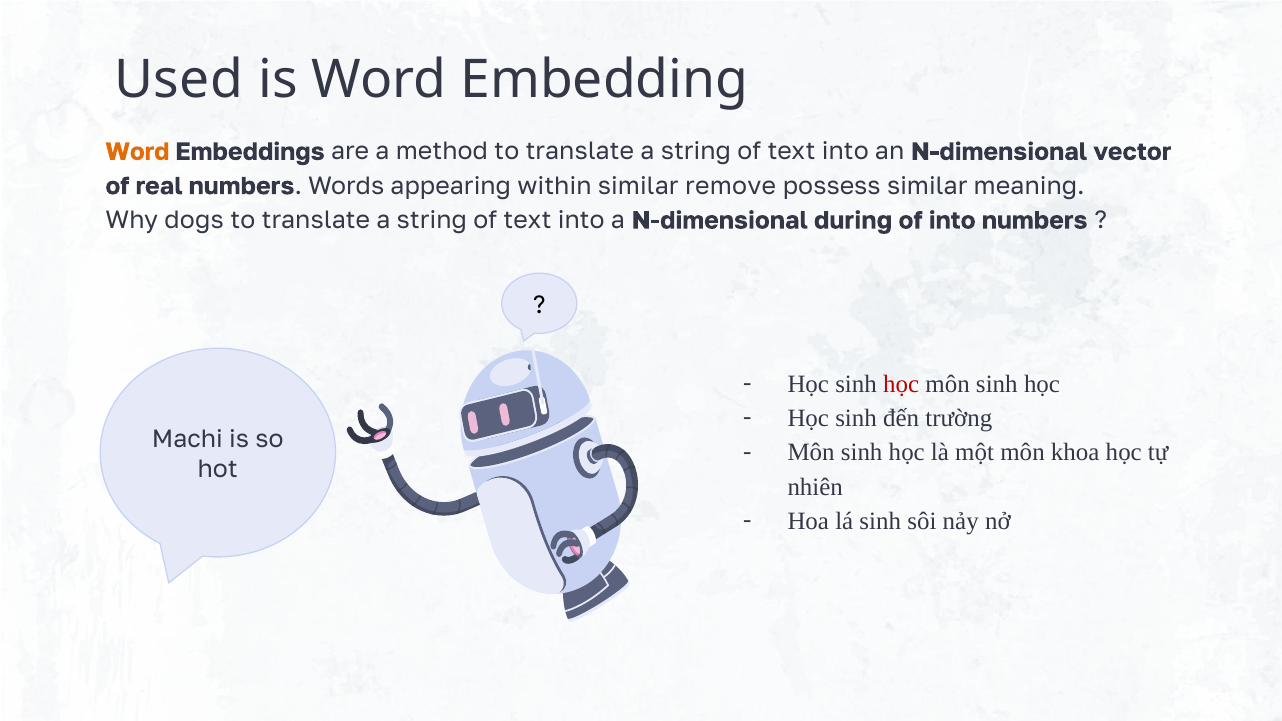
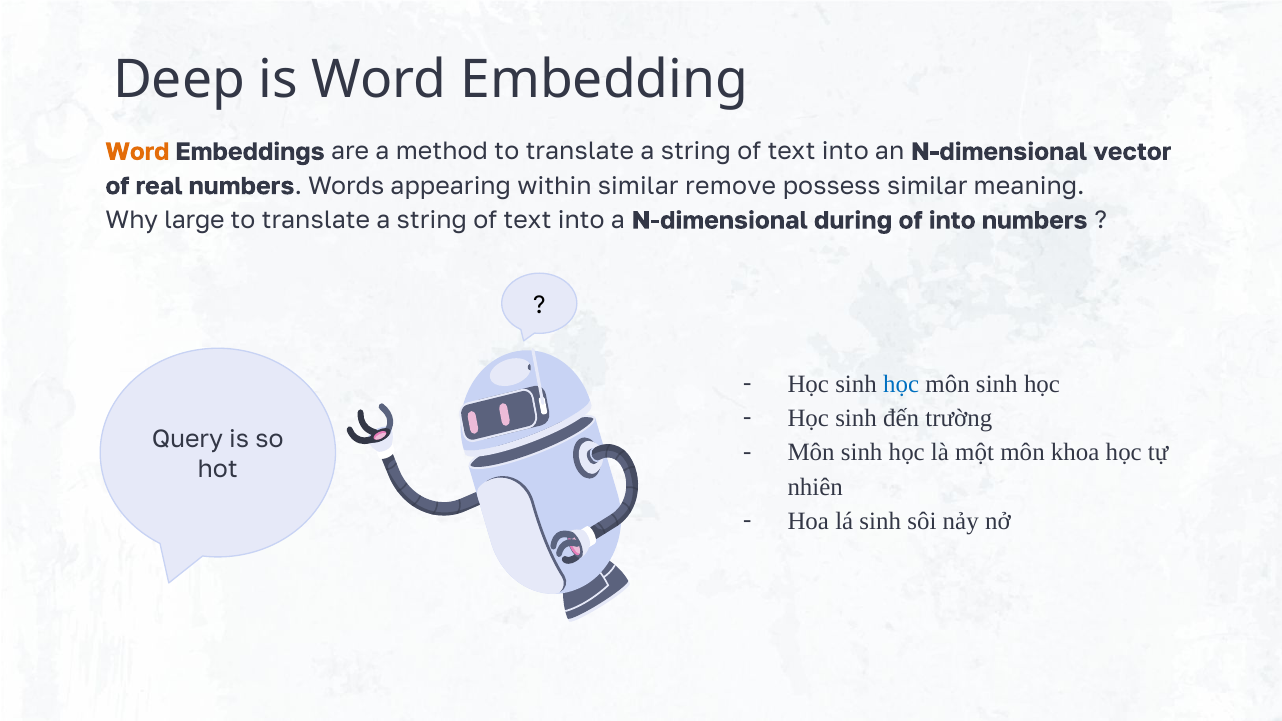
Used: Used -> Deep (179, 80)
dogs: dogs -> large (194, 220)
học colour: red -> blue (901, 384)
Machi: Machi -> Query (187, 439)
